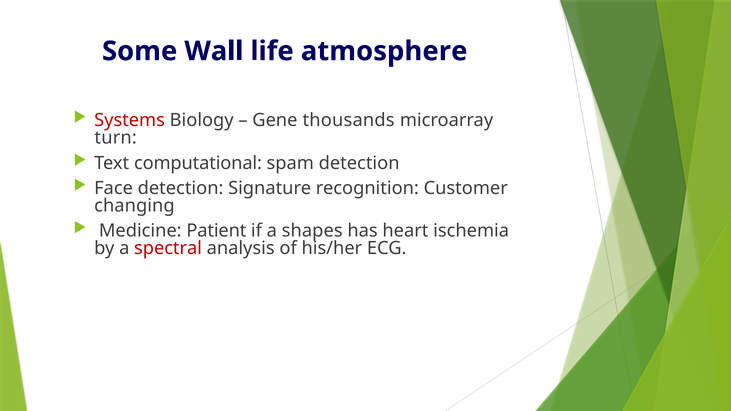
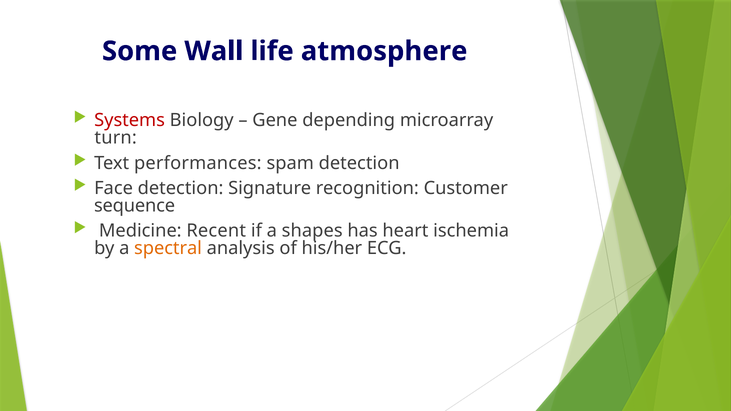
thousands: thousands -> depending (349, 120)
computational: computational -> performances (198, 163)
changing: changing -> sequence (135, 206)
Patient: Patient -> Recent (216, 231)
spectral colour: red -> orange (168, 249)
